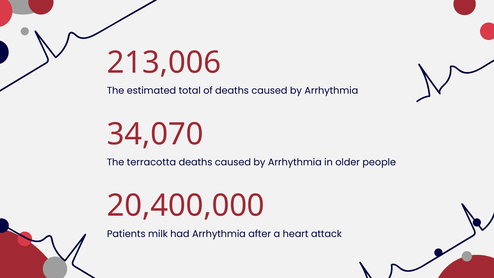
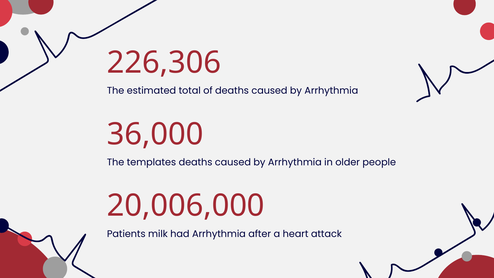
213,006: 213,006 -> 226,306 (164, 63)
34,070: 34,070 -> 36,000 (155, 134)
terracotta: terracotta -> templates (151, 162)
20,400,000: 20,400,000 -> 20,006,000 (186, 206)
